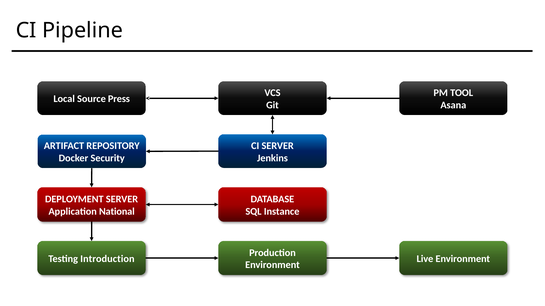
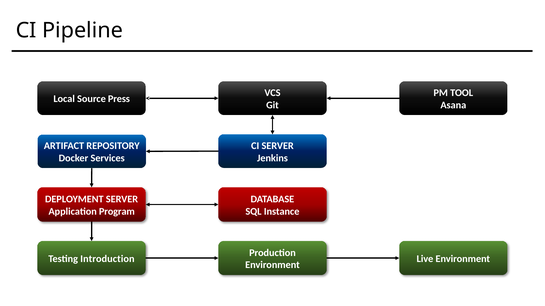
Security: Security -> Services (108, 158)
National: National -> Program (117, 212)
